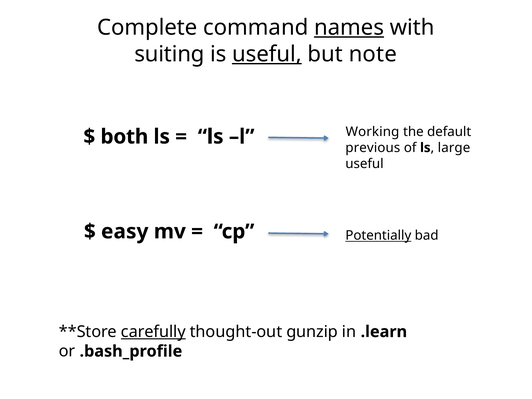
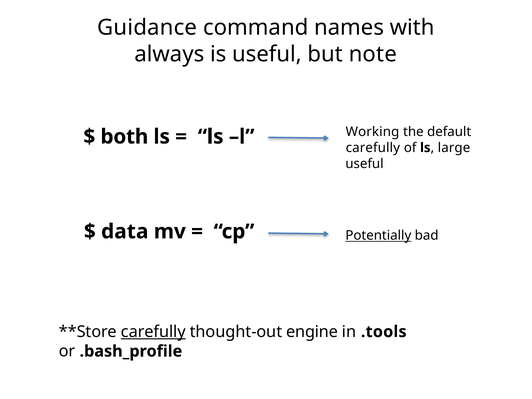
Complete: Complete -> Guidance (147, 28)
names underline: present -> none (349, 28)
suiting: suiting -> always (169, 54)
useful underline: present -> none (267, 54)
previous: previous -> carefully (373, 148)
easy: easy -> data (125, 232)
gunzip: gunzip -> engine (312, 332)
.learn: .learn -> .tools (384, 332)
